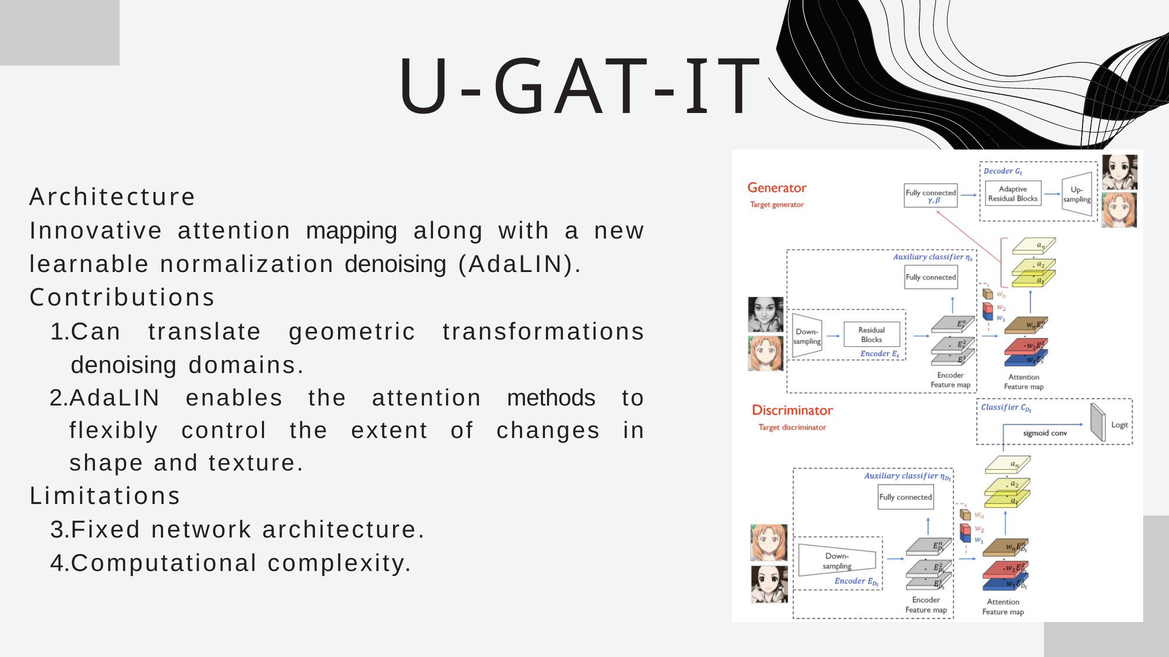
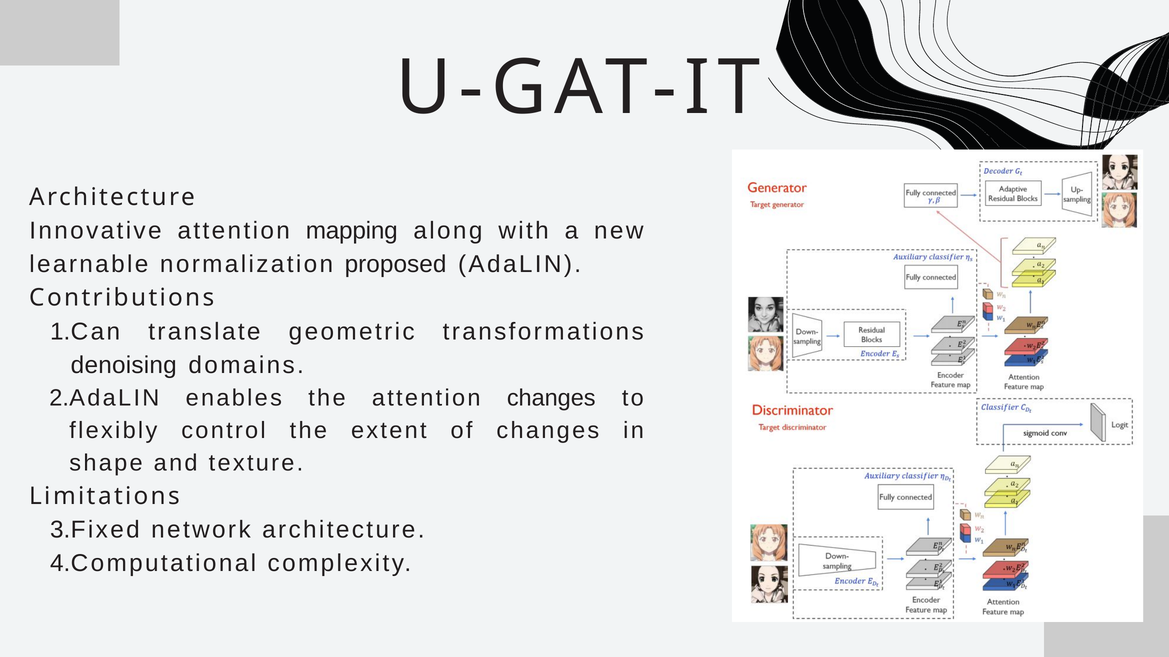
normalization denoising: denoising -> proposed (396, 265)
attention methods: methods -> changes (551, 398)
